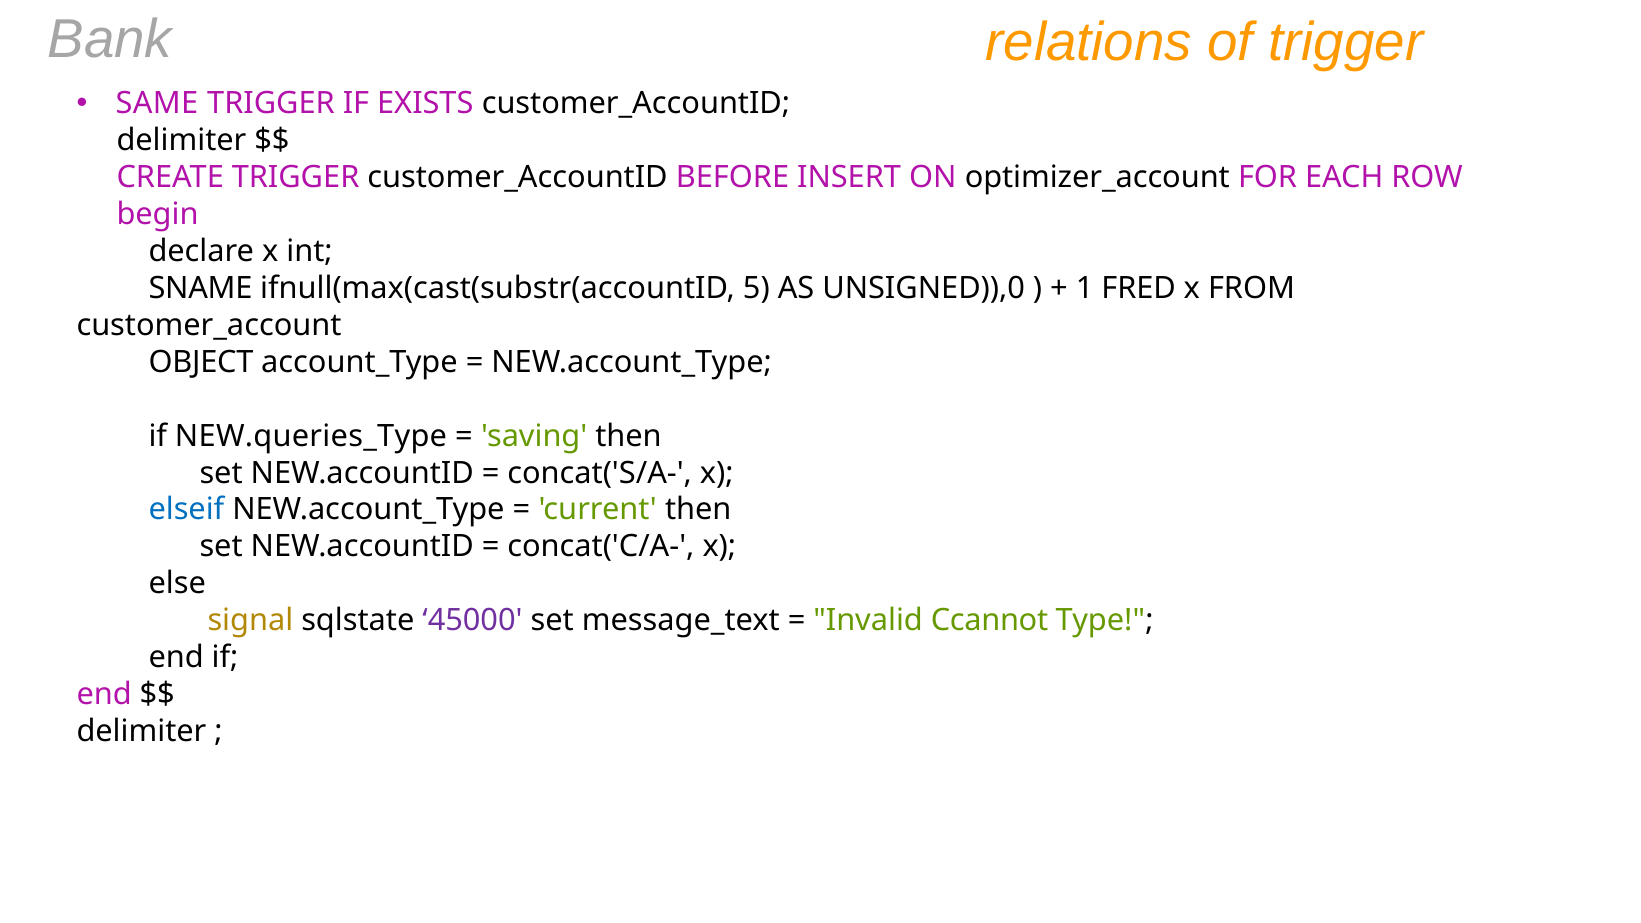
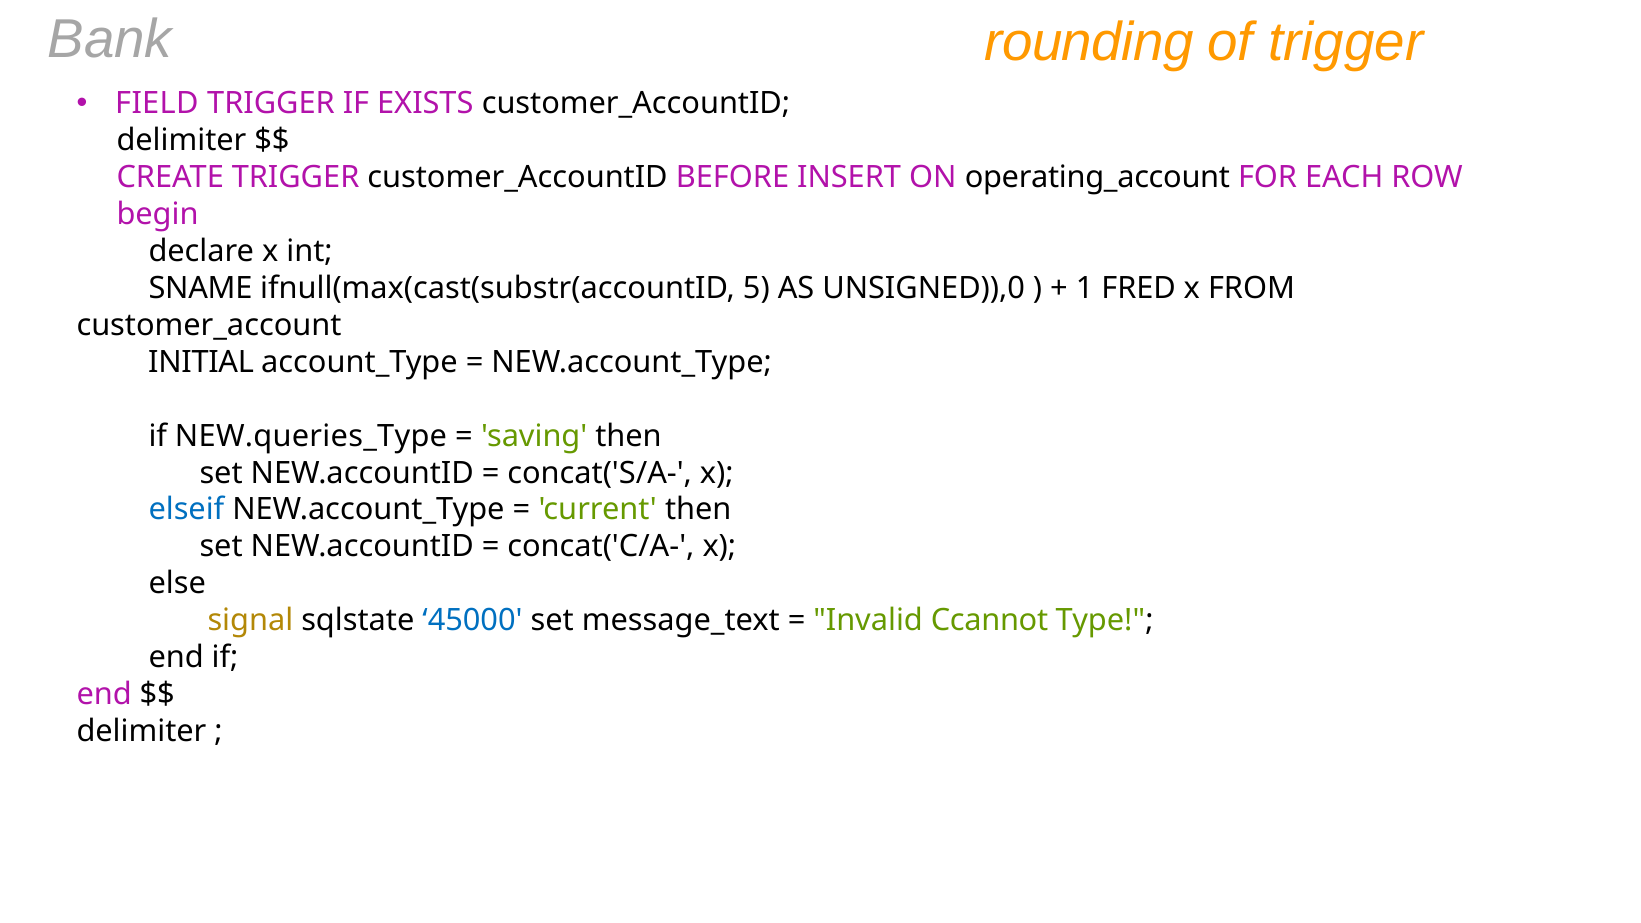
relations: relations -> rounding (1089, 43)
SAME: SAME -> FIELD (157, 104)
optimizer_account: optimizer_account -> operating_account (1097, 178)
OBJECT: OBJECT -> INITIAL (201, 362)
45000 colour: purple -> blue (472, 621)
